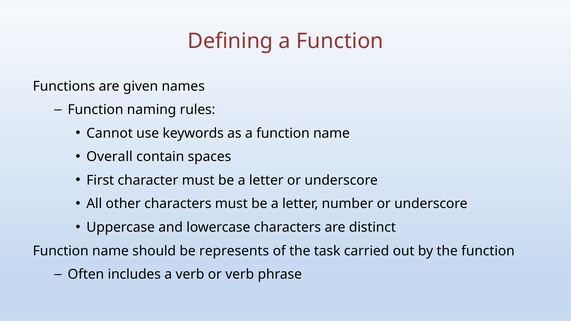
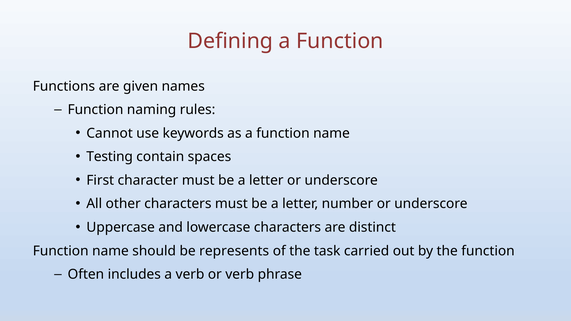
Overall: Overall -> Testing (110, 157)
